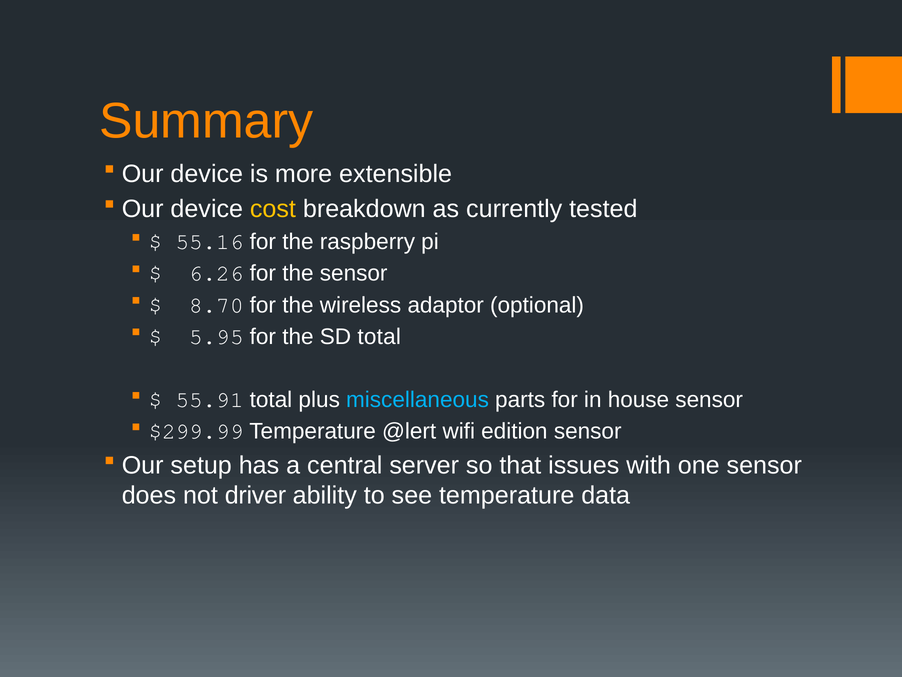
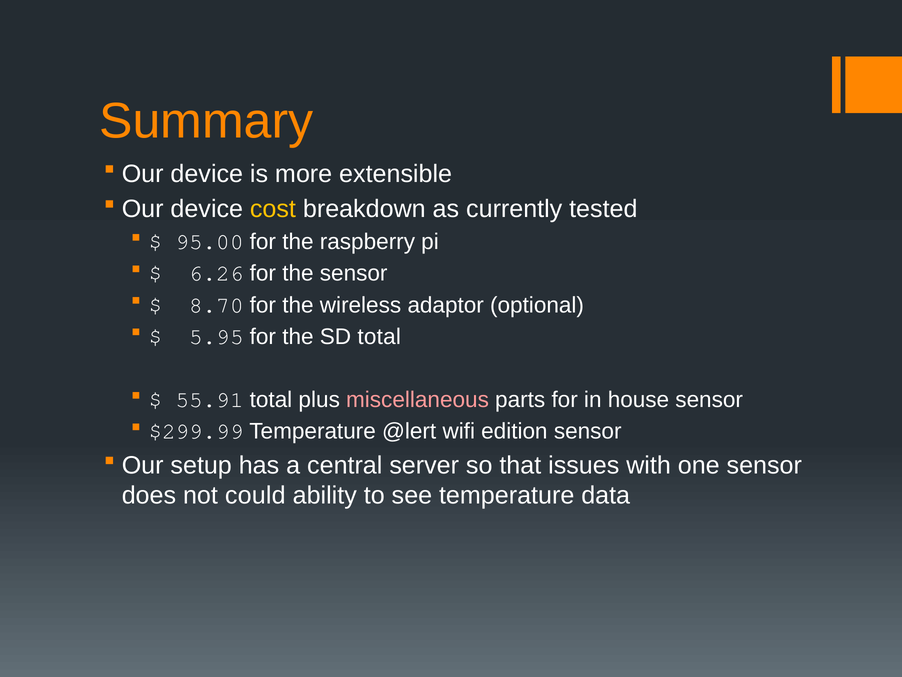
55.16: 55.16 -> 95.00 (210, 242)
miscellaneous colour: light blue -> pink (417, 400)
driver: driver -> could (255, 495)
